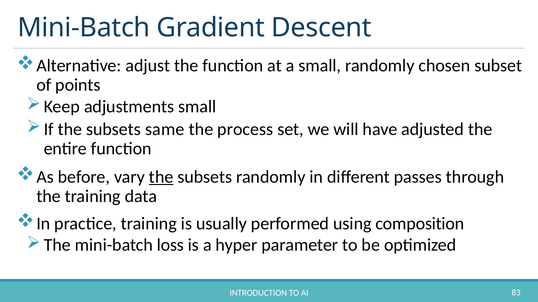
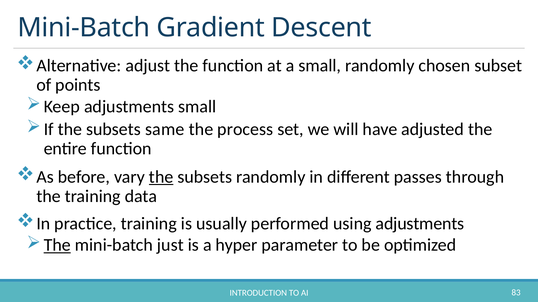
using composition: composition -> adjustments (420, 224)
The underline: none -> present (57, 246)
loss: loss -> just (170, 246)
